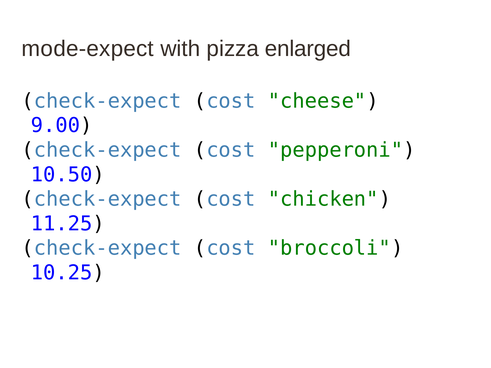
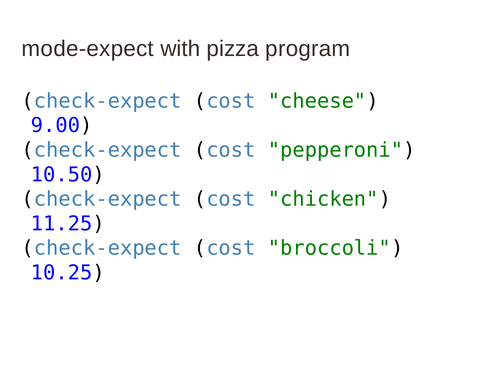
enlarged: enlarged -> program (308, 49)
